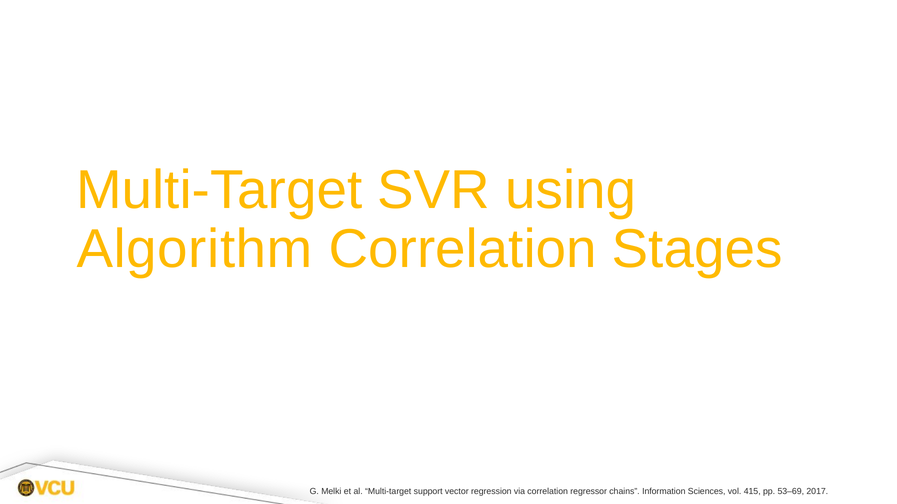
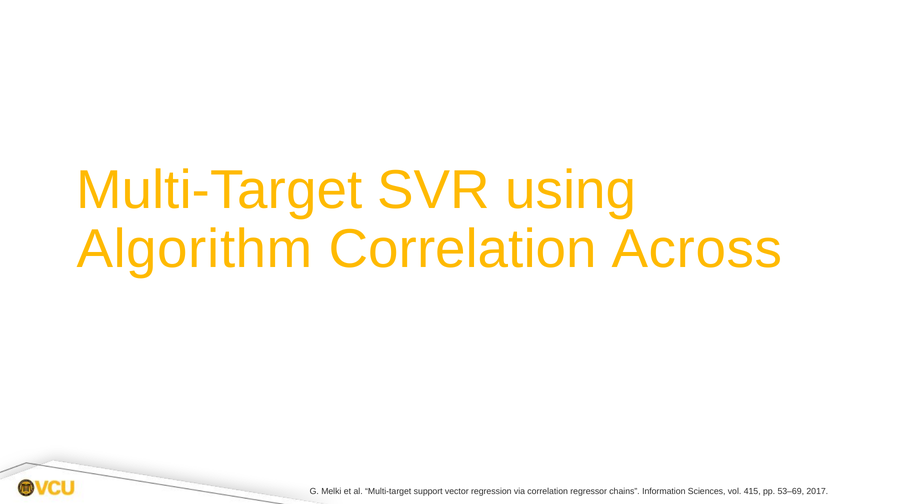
Stages: Stages -> Across (697, 250)
